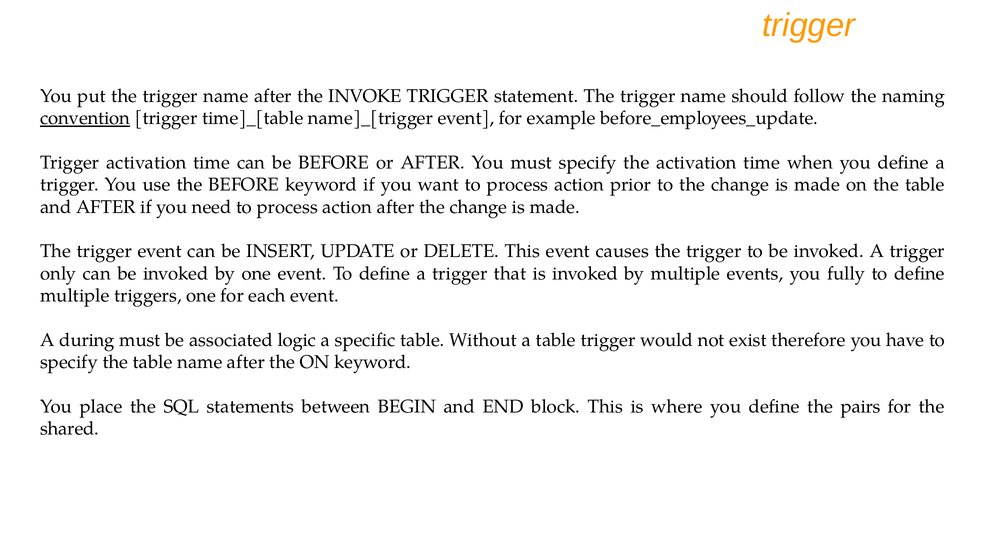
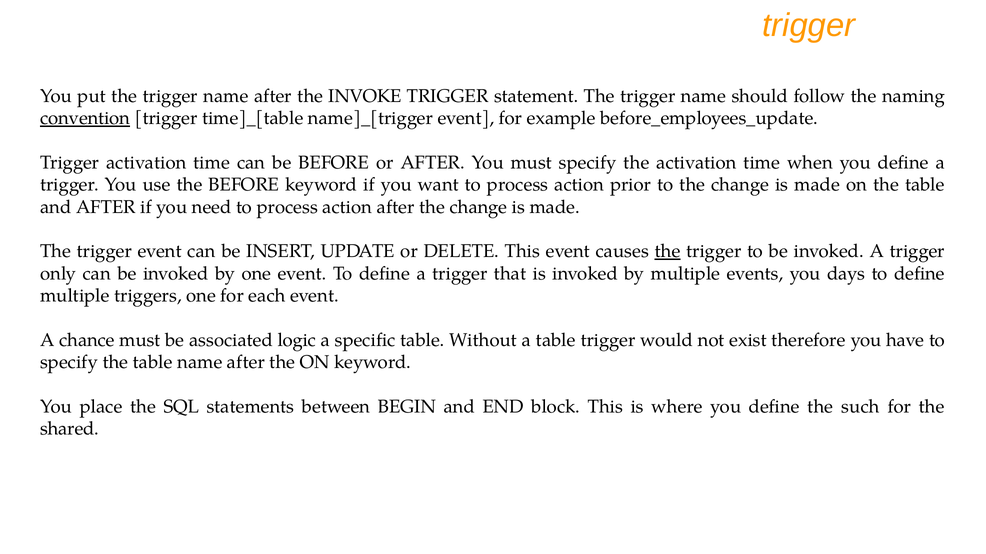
the underline: none -> present (668, 252)
fully: fully -> days (846, 274)
during: during -> chance (87, 340)
pairs: pairs -> such (860, 407)
